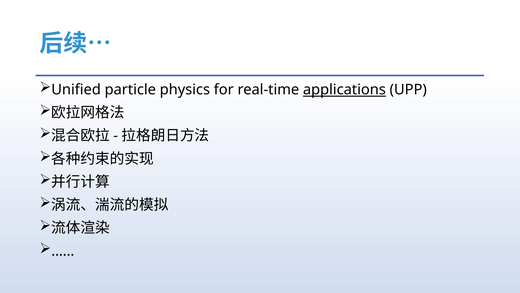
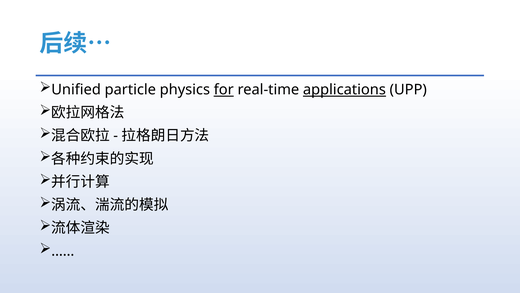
for underline: none -> present (224, 90)
